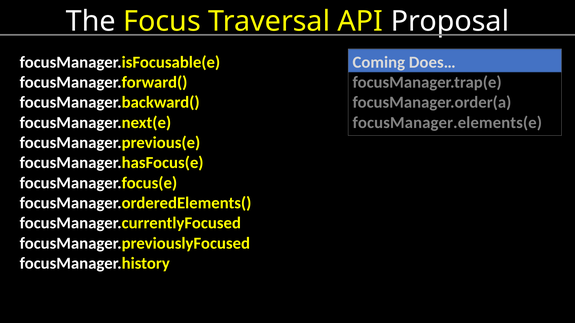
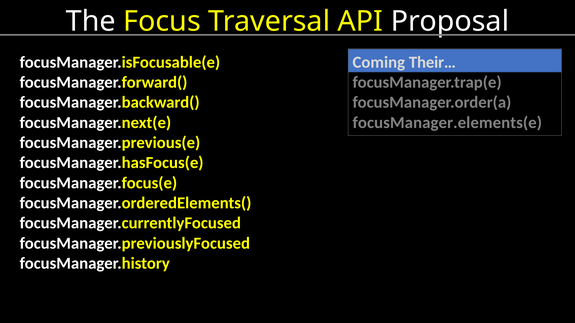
Does…: Does… -> Their… (432, 62)
